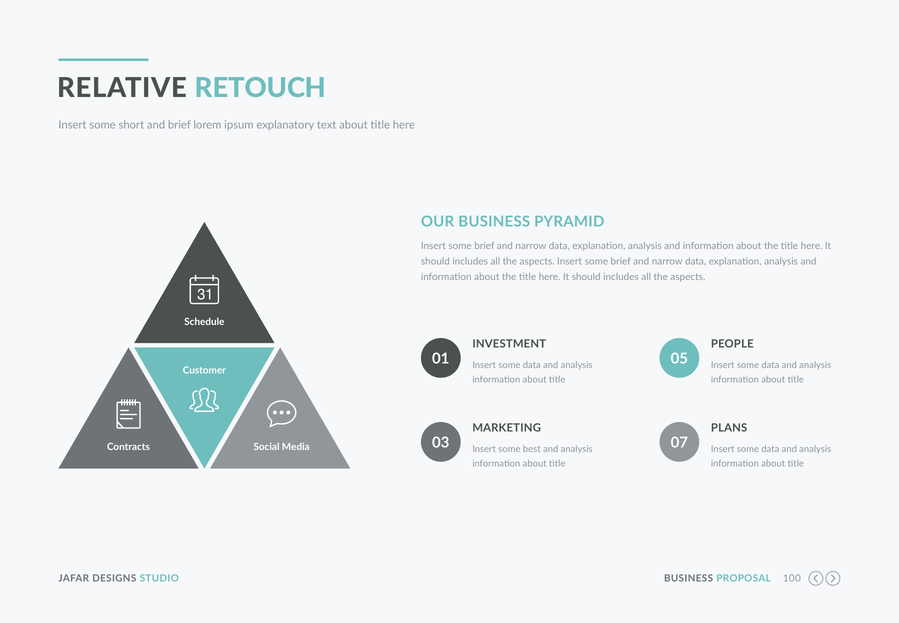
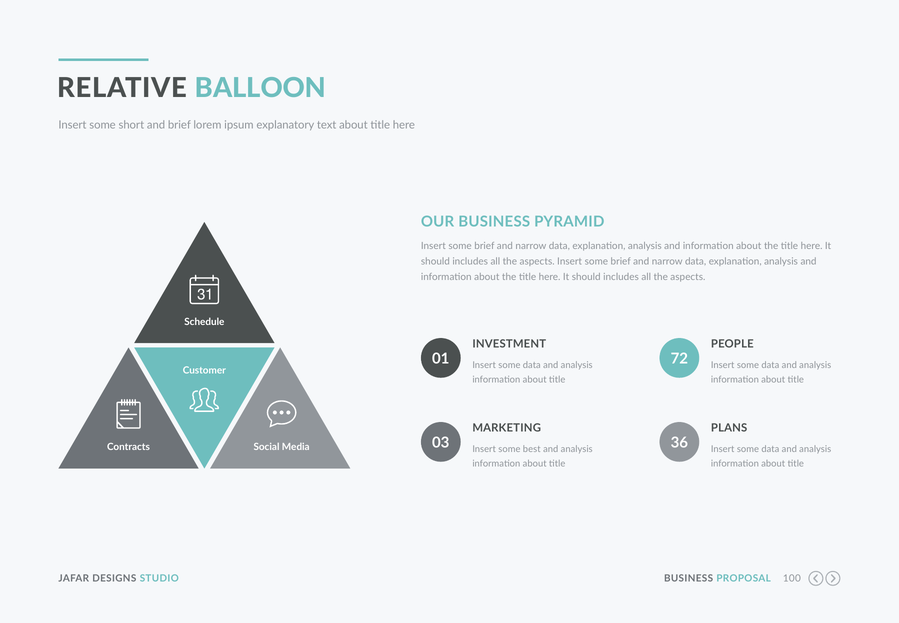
RETOUCH: RETOUCH -> BALLOON (261, 88)
05: 05 -> 72 (679, 359)
07: 07 -> 36 (679, 442)
